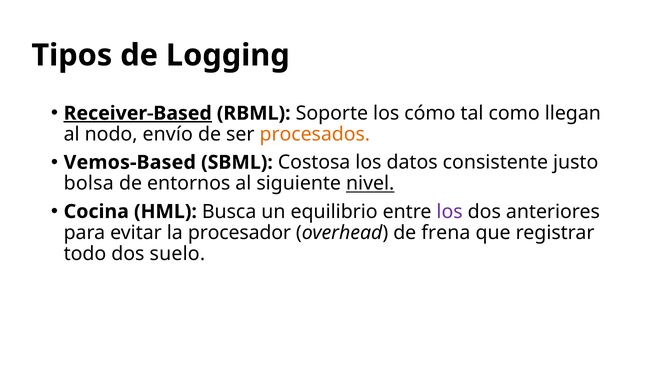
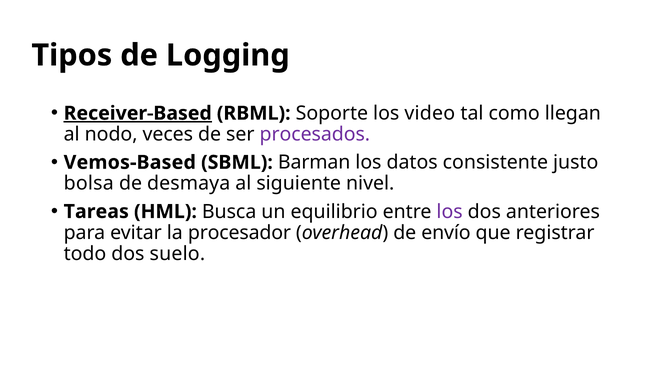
cómo: cómo -> video (430, 113)
envío: envío -> veces (168, 134)
procesados colour: orange -> purple (315, 134)
Costosa: Costosa -> Barman (314, 162)
entornos: entornos -> desmaya (189, 183)
nivel underline: present -> none (370, 183)
Cocina: Cocina -> Tareas (96, 211)
frena: frena -> envío (446, 233)
